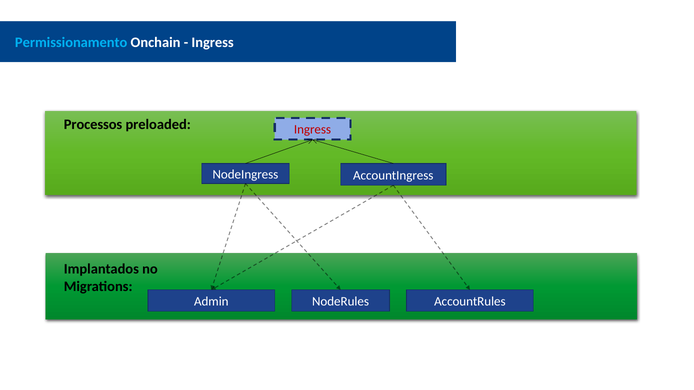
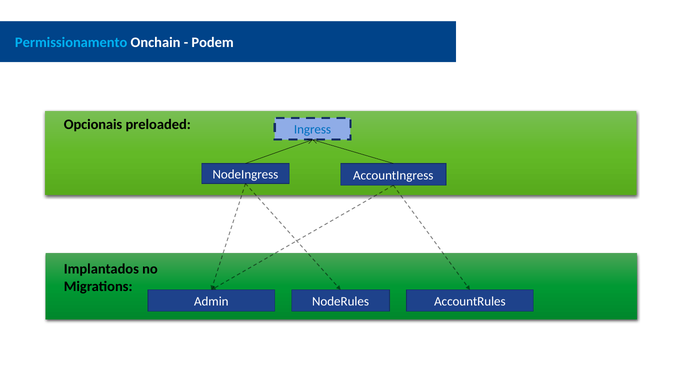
Ingress: Ingress -> Podem (213, 43)
Processos: Processos -> Opcionais (93, 125)
Ingress colour: red -> blue (312, 130)
